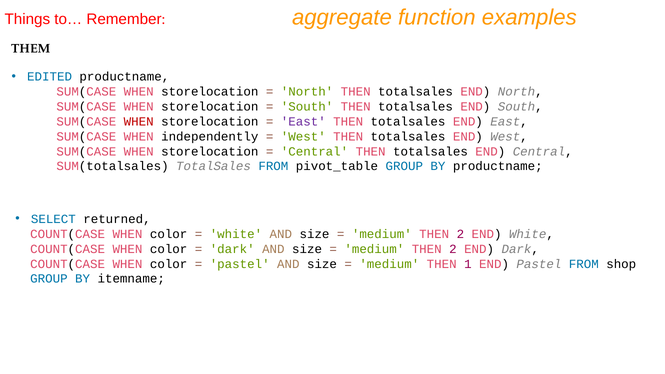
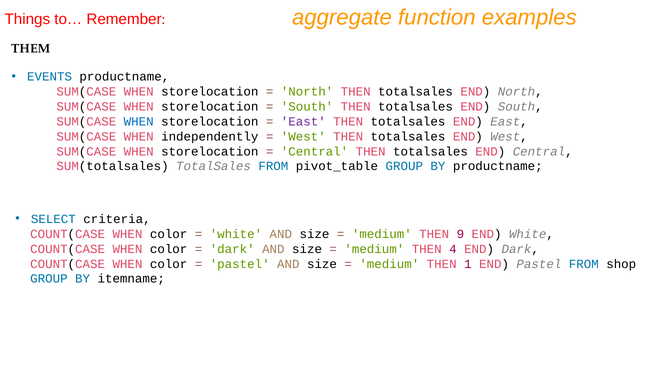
EDITED: EDITED -> EVENTS (50, 77)
WHEN colour: red -> blue (139, 122)
returned: returned -> criteria (117, 219)
2: 2 -> 9 (460, 234)
2: 2 -> 4 (453, 249)
